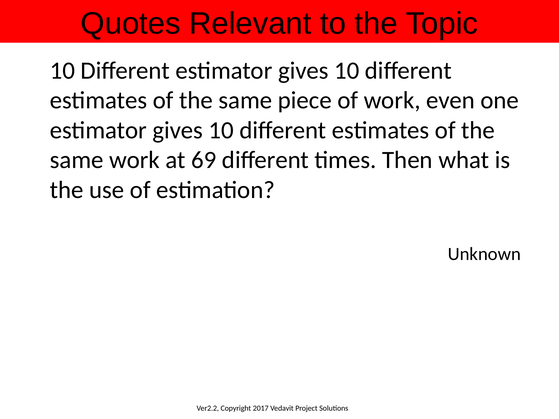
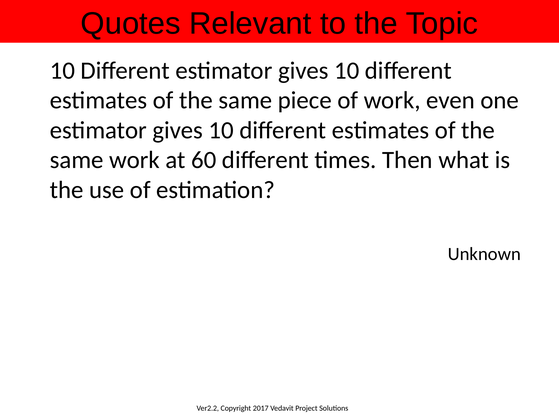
69: 69 -> 60 (204, 160)
